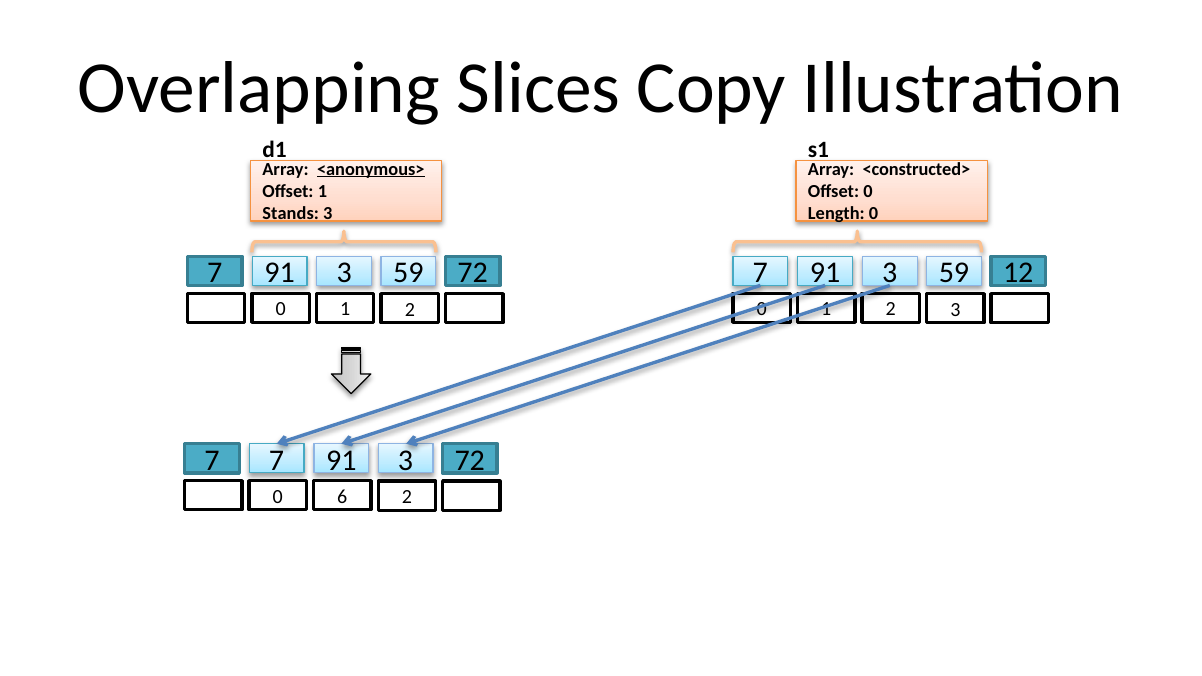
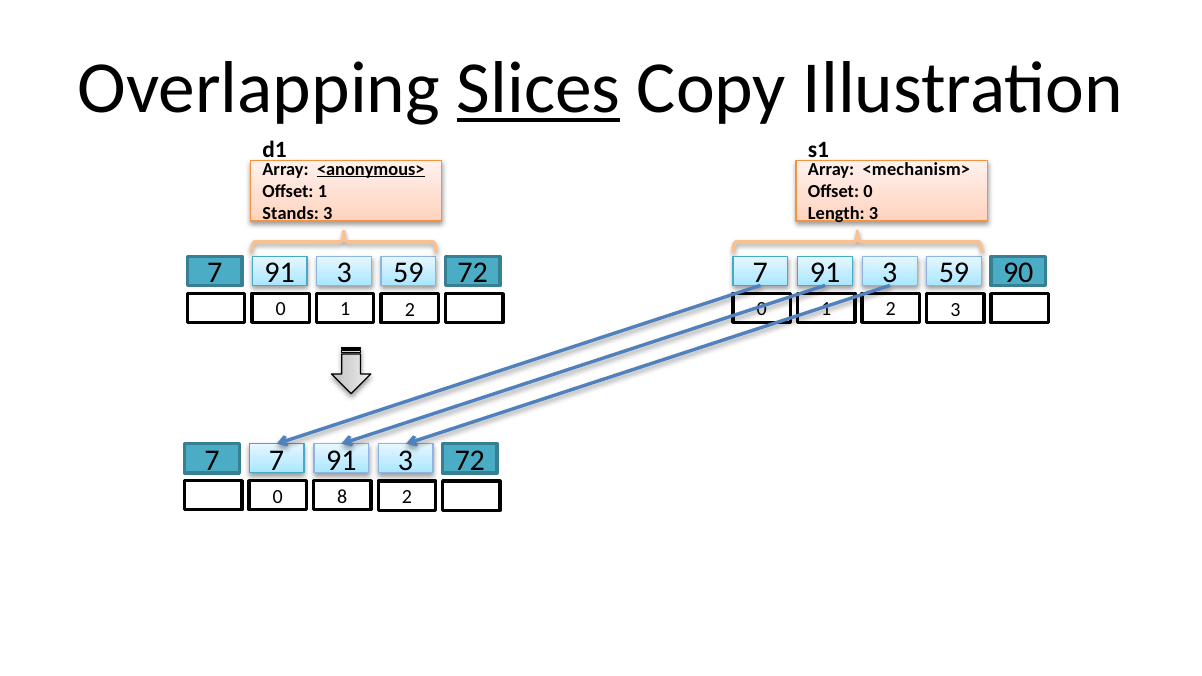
Slices underline: none -> present (538, 89)
<constructed>: <constructed> -> <mechanism> (916, 169)
Length 0: 0 -> 3 (873, 213)
12: 12 -> 90 (1018, 273)
6: 6 -> 8 (342, 497)
